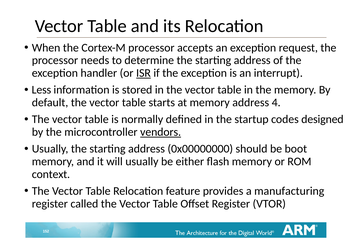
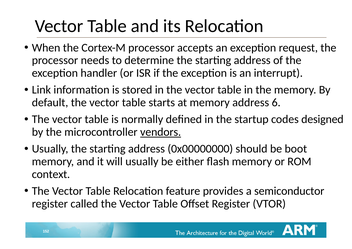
ISR underline: present -> none (143, 73)
Less: Less -> Link (41, 90)
4: 4 -> 6 (276, 102)
manufacturing: manufacturing -> semiconductor (289, 191)
